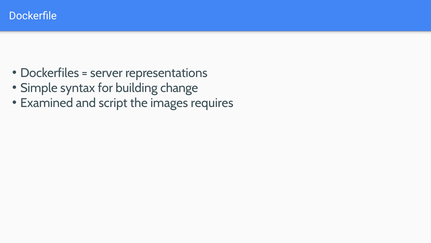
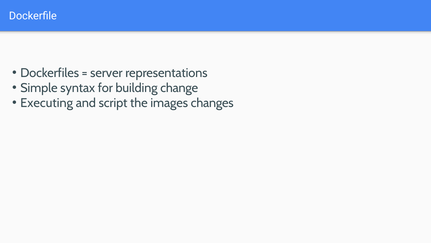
Examined: Examined -> Executing (47, 103)
requires: requires -> changes (212, 103)
